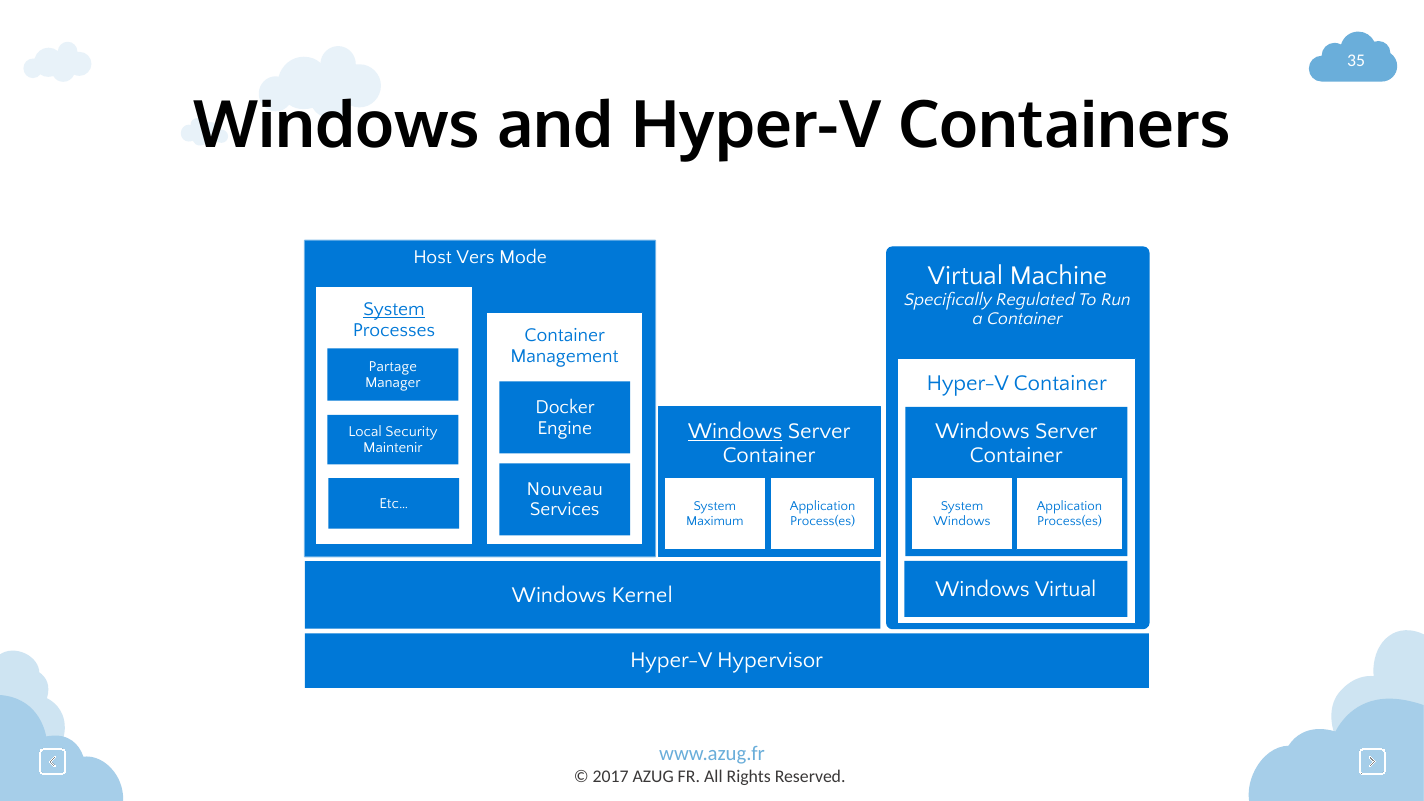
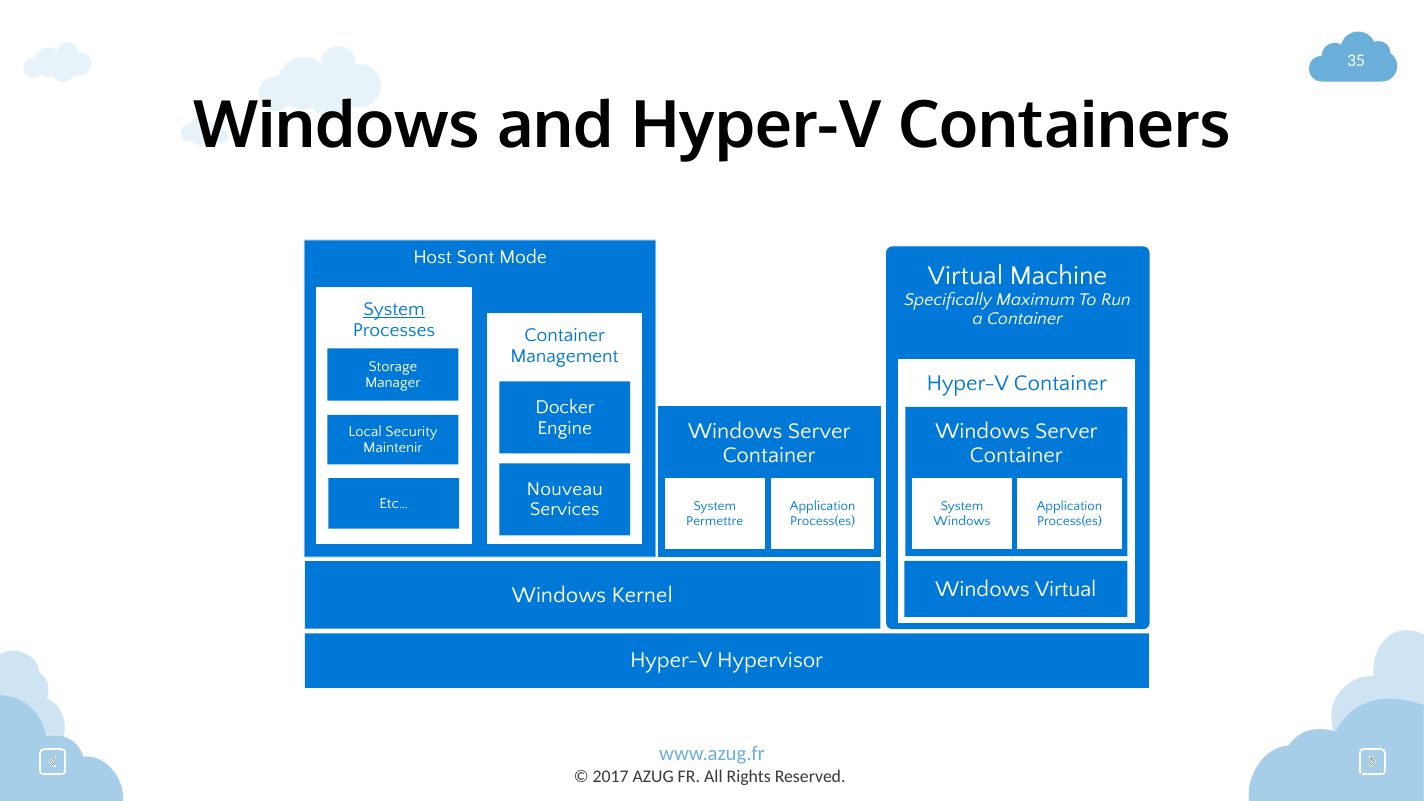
Vers: Vers -> Sont (476, 257)
Regulated: Regulated -> Maximum (1036, 300)
Partage: Partage -> Storage (393, 366)
Windows underline: present -> none (735, 431)
Maximum: Maximum -> Permettre (715, 521)
